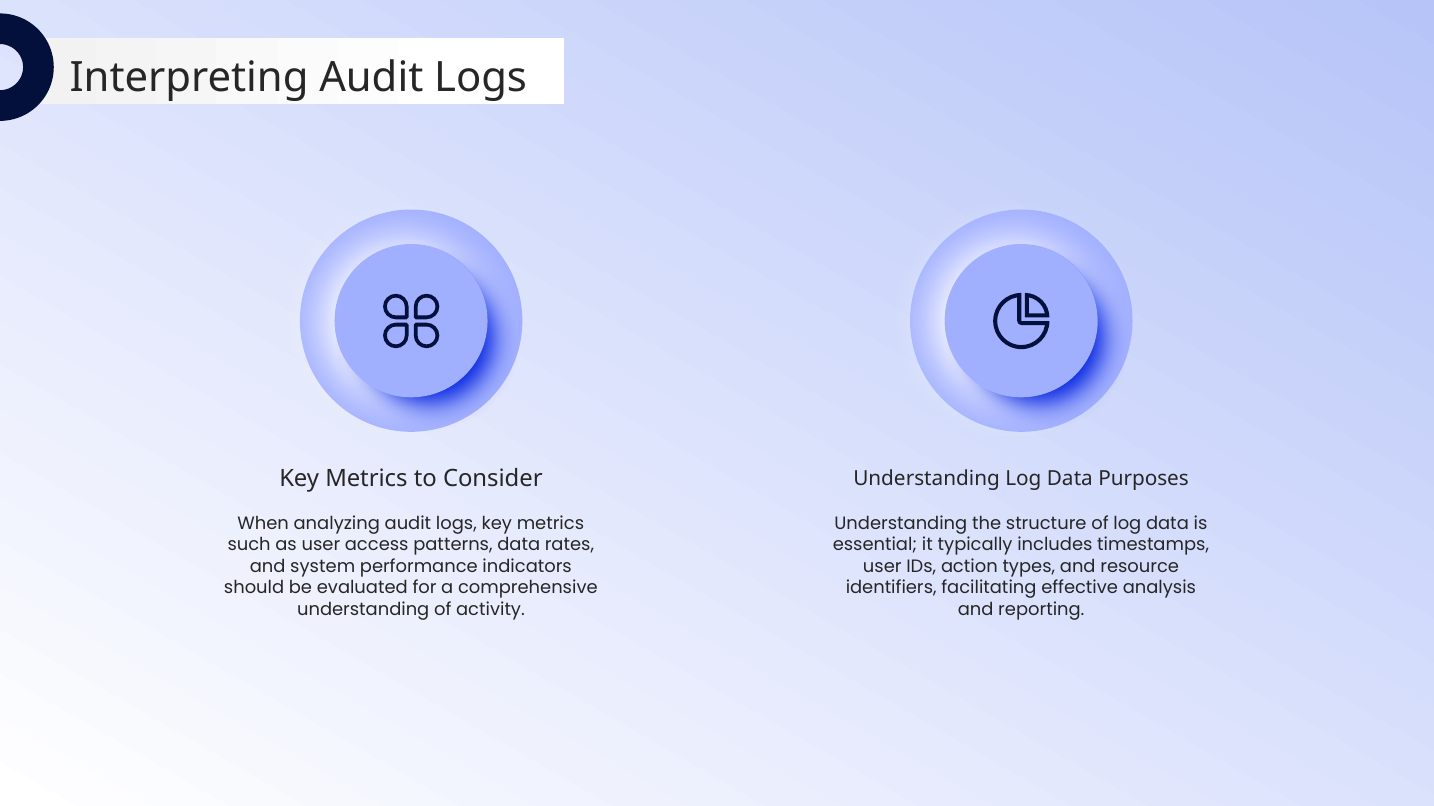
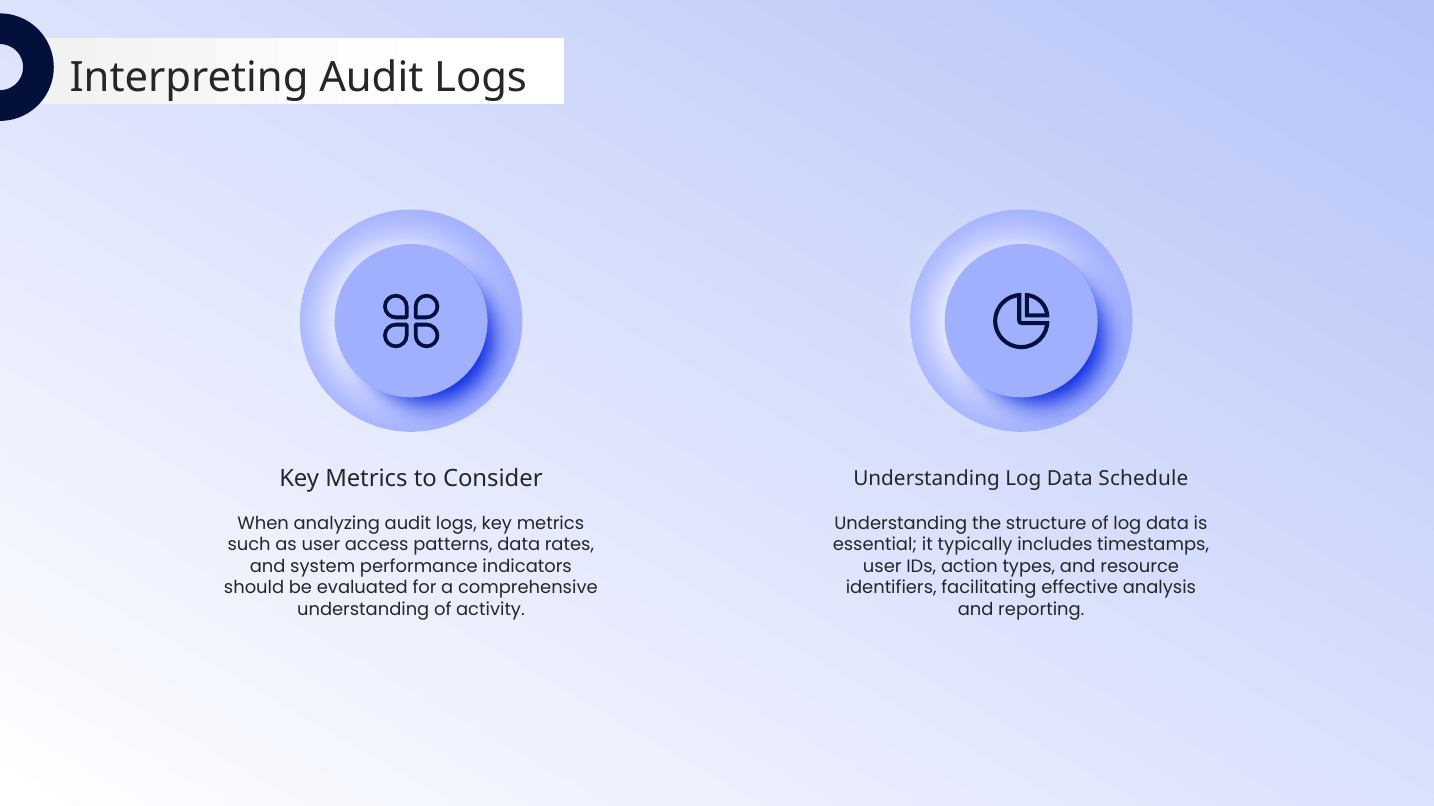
Purposes: Purposes -> Schedule (1143, 479)
